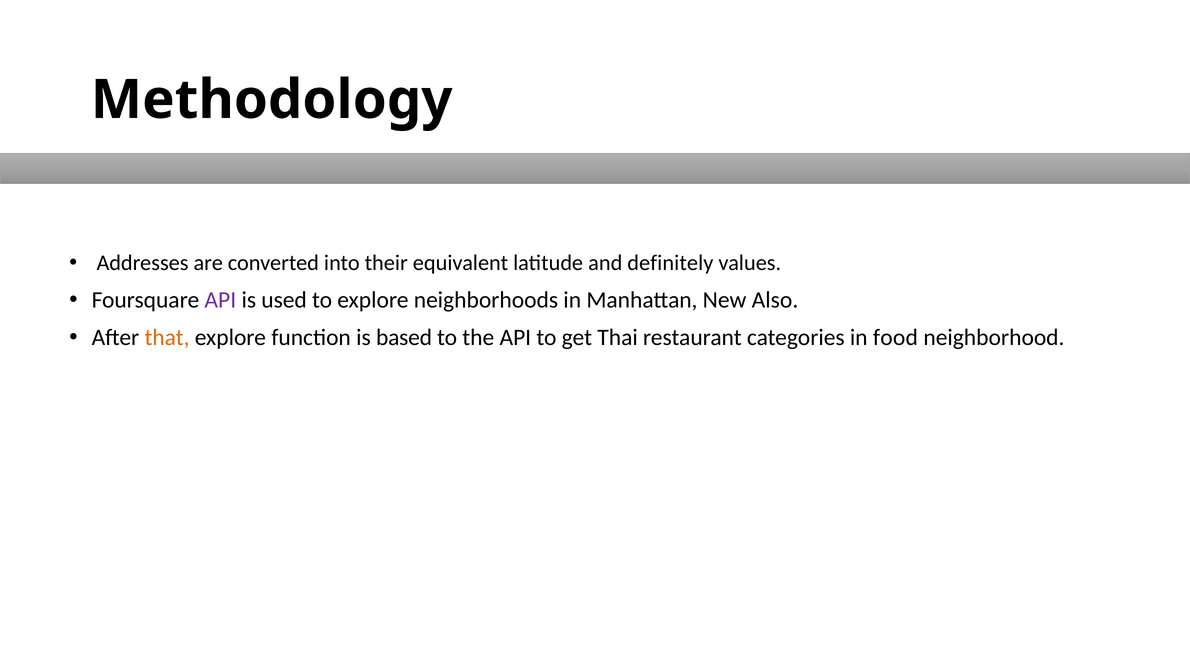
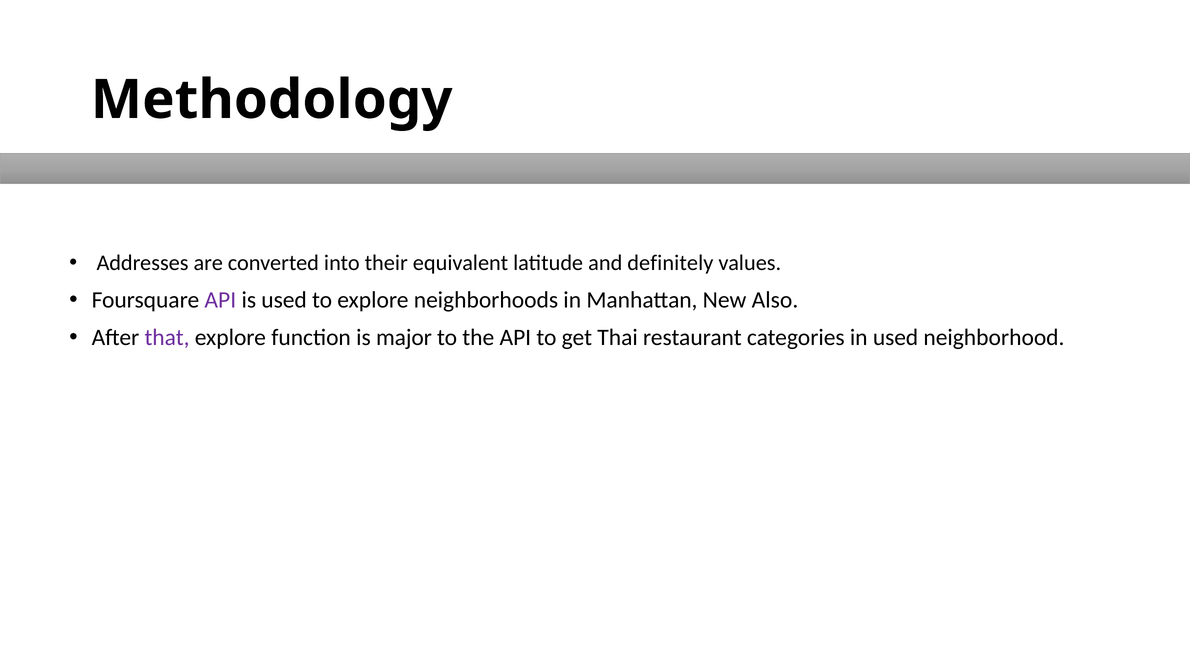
that colour: orange -> purple (167, 338)
based: based -> major (404, 338)
in food: food -> used (896, 338)
